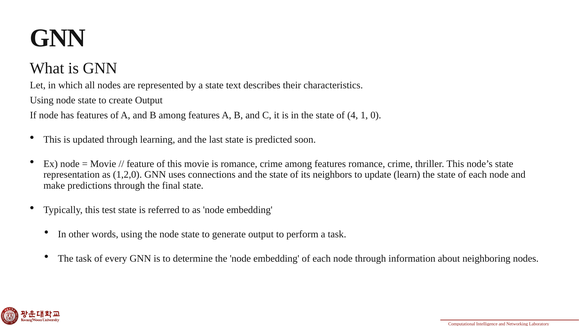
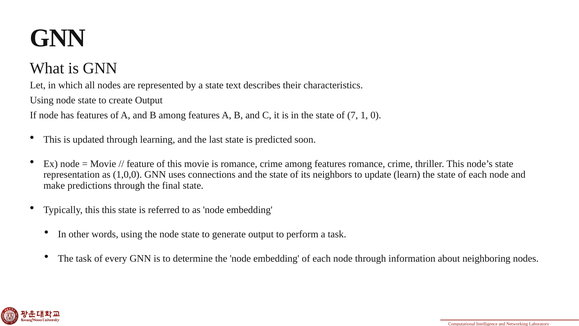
4: 4 -> 7 (353, 115)
1,2,0: 1,2,0 -> 1,0,0 (127, 175)
this test: test -> this (109, 210)
